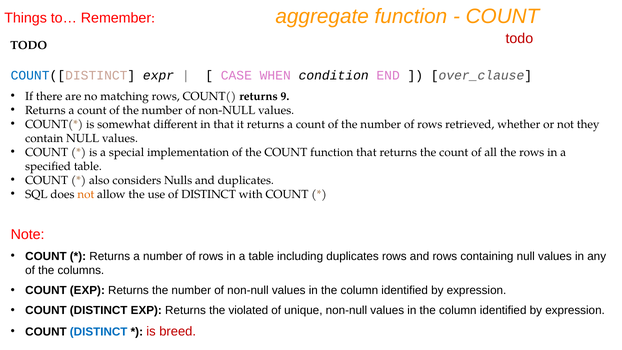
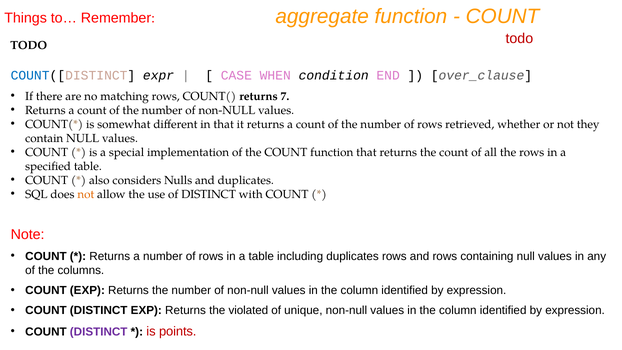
9: 9 -> 7 (285, 96)
DISTINCT colour: blue -> purple (99, 332)
breed: breed -> points (178, 332)
